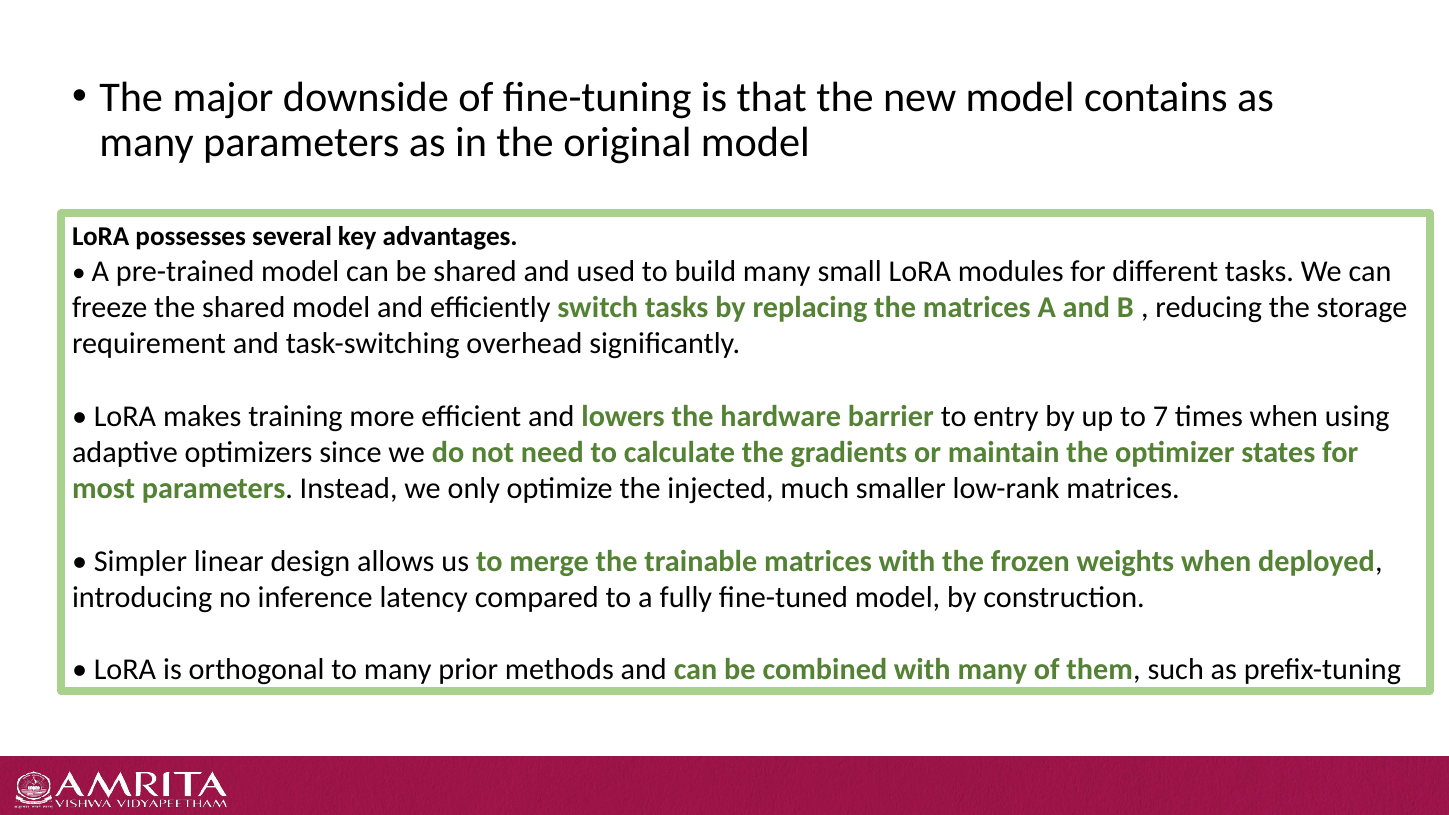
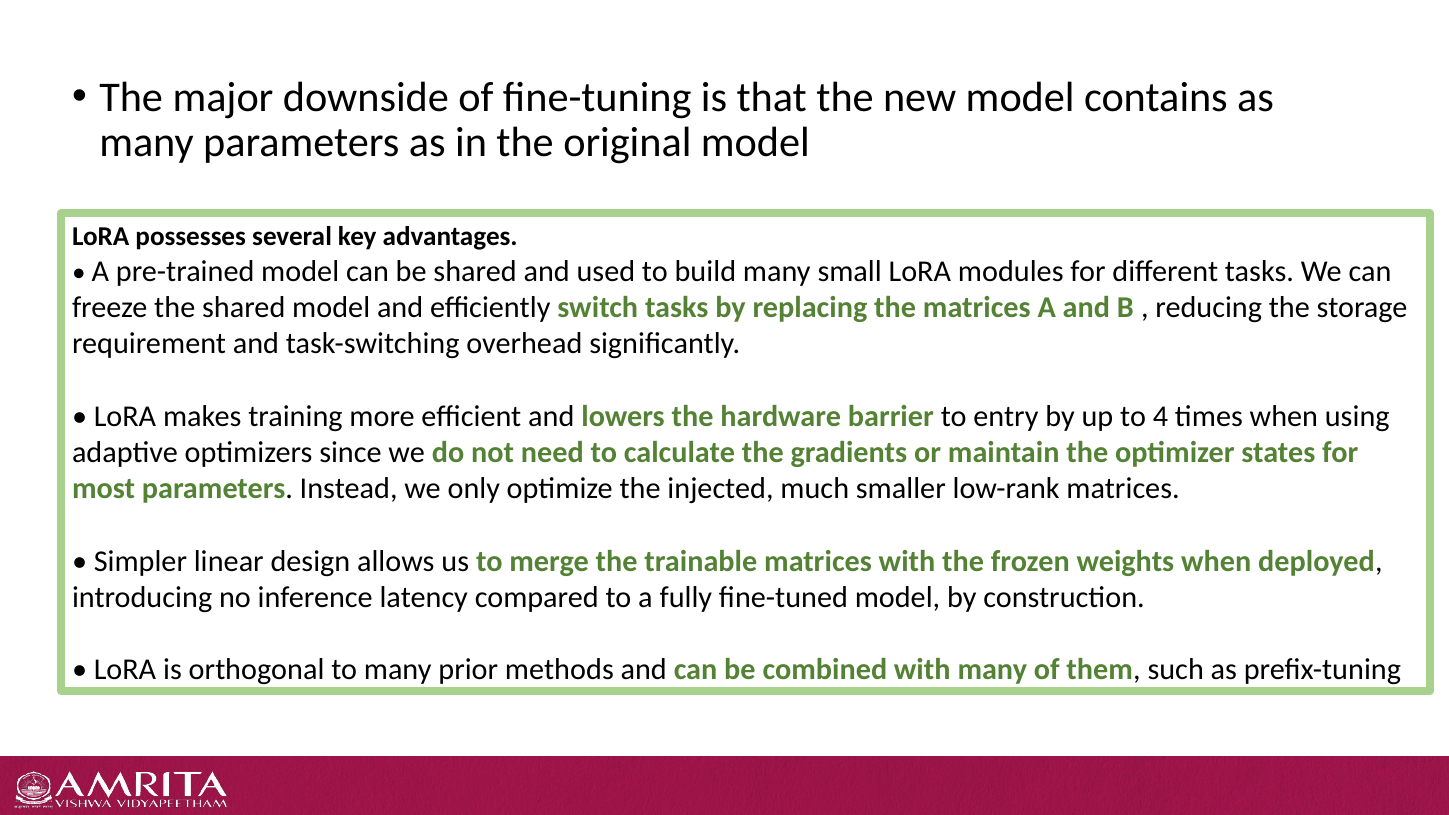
7: 7 -> 4 (1160, 416)
